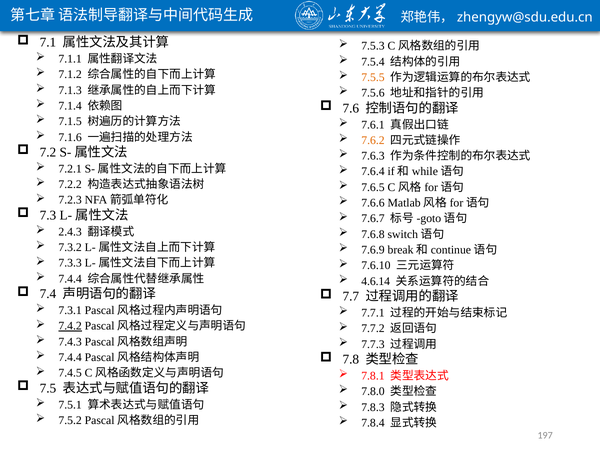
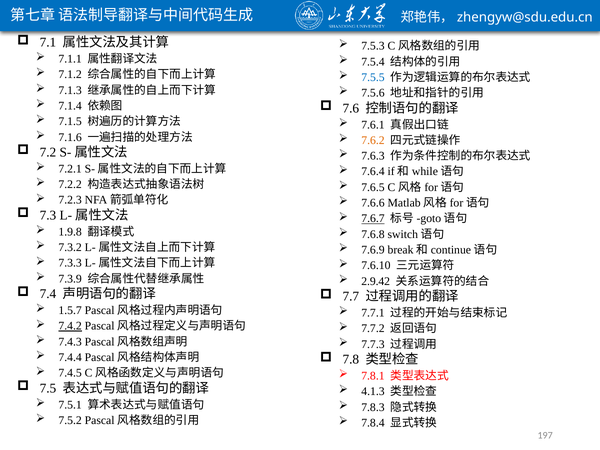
7.5.5 colour: orange -> blue (373, 77)
7.6.7 underline: none -> present (373, 219)
2.4.3: 2.4.3 -> 1.9.8 (70, 232)
7.4.4: 7.4.4 -> 7.3.9 (70, 279)
4.6.14: 4.6.14 -> 2.9.42 (376, 281)
7.3.1: 7.3.1 -> 1.5.7 (70, 310)
7.8.0: 7.8.0 -> 4.1.3 (373, 392)
